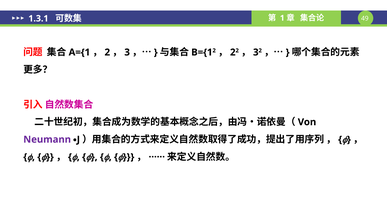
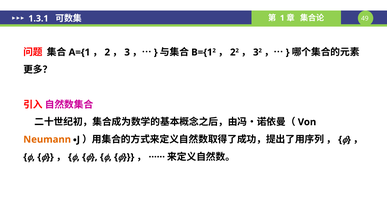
Neumann colour: purple -> orange (47, 139)
